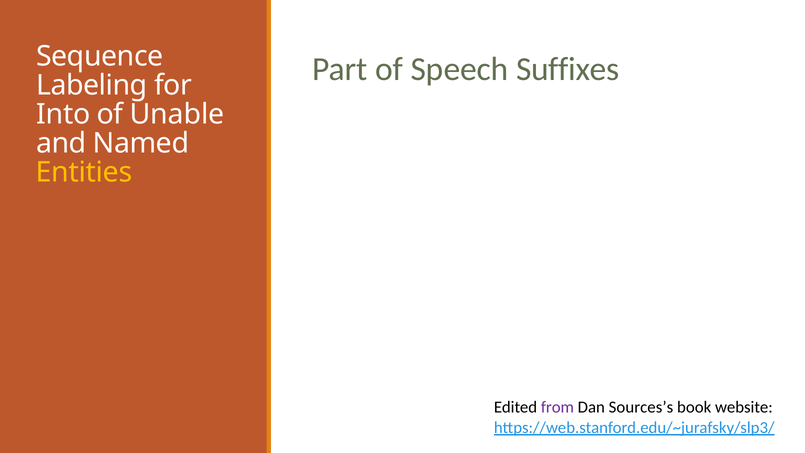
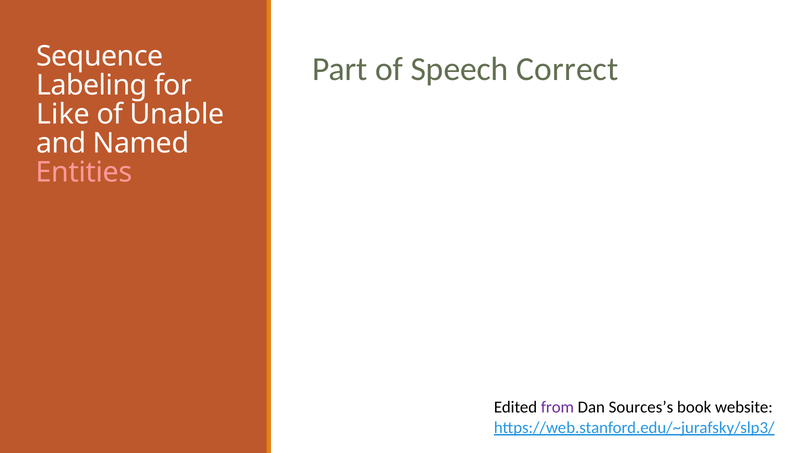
Suffixes: Suffixes -> Correct (567, 69)
Into: Into -> Like (63, 114)
Entities colour: yellow -> pink (84, 172)
